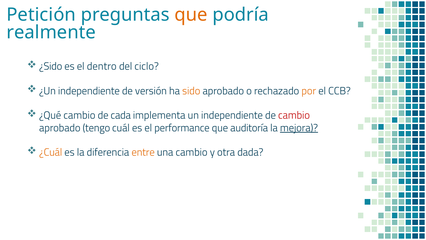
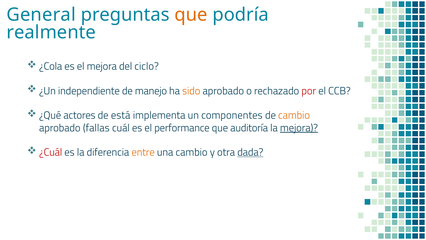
Petición: Petición -> General (41, 15)
¿Sido: ¿Sido -> ¿Cola (51, 66)
el dentro: dentro -> mejora (102, 66)
versión: versión -> manejo (151, 91)
por colour: orange -> red (309, 91)
¿Qué cambio: cambio -> actores (79, 115)
cada: cada -> está (121, 115)
un independiente: independiente -> componentes (232, 115)
cambio colour: red -> orange (294, 115)
tengo: tengo -> fallas (96, 128)
¿Cuál colour: orange -> red (51, 152)
dada underline: none -> present (250, 152)
